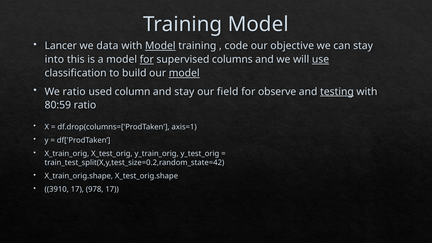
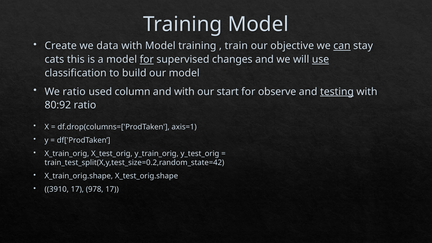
Lancer: Lancer -> Create (61, 46)
Model underline: present -> none (160, 46)
code: code -> train (236, 46)
can underline: none -> present (342, 46)
into: into -> cats (54, 60)
columns: columns -> changes (232, 60)
model underline: present -> none (184, 73)
and stay: stay -> with (184, 92)
field: field -> start (228, 92)
80:59: 80:59 -> 80:92 (58, 105)
